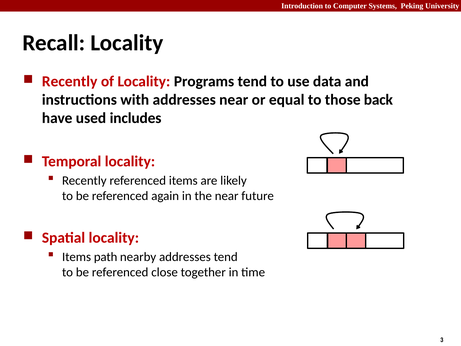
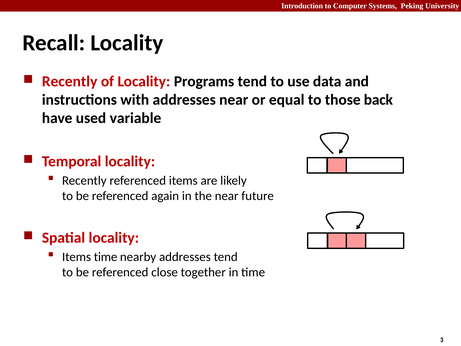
includes: includes -> variable (135, 118)
Items path: path -> time (106, 257)
